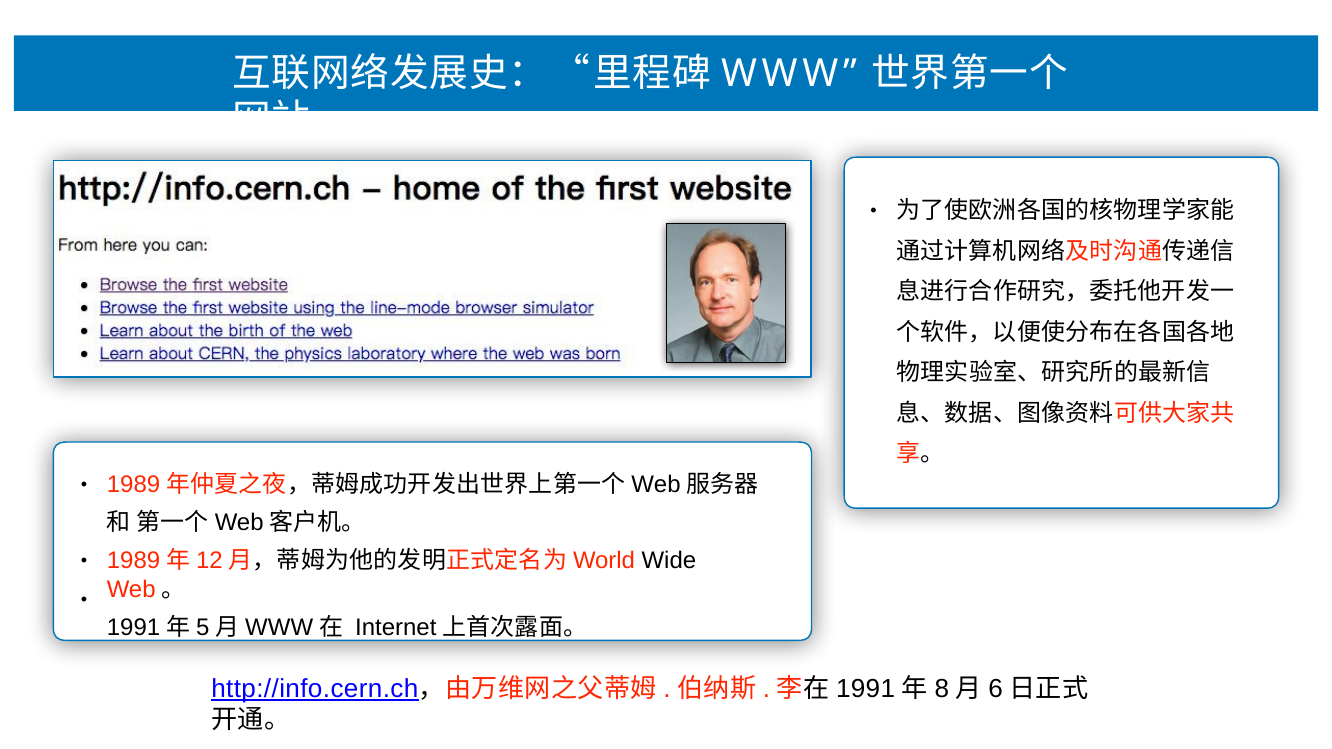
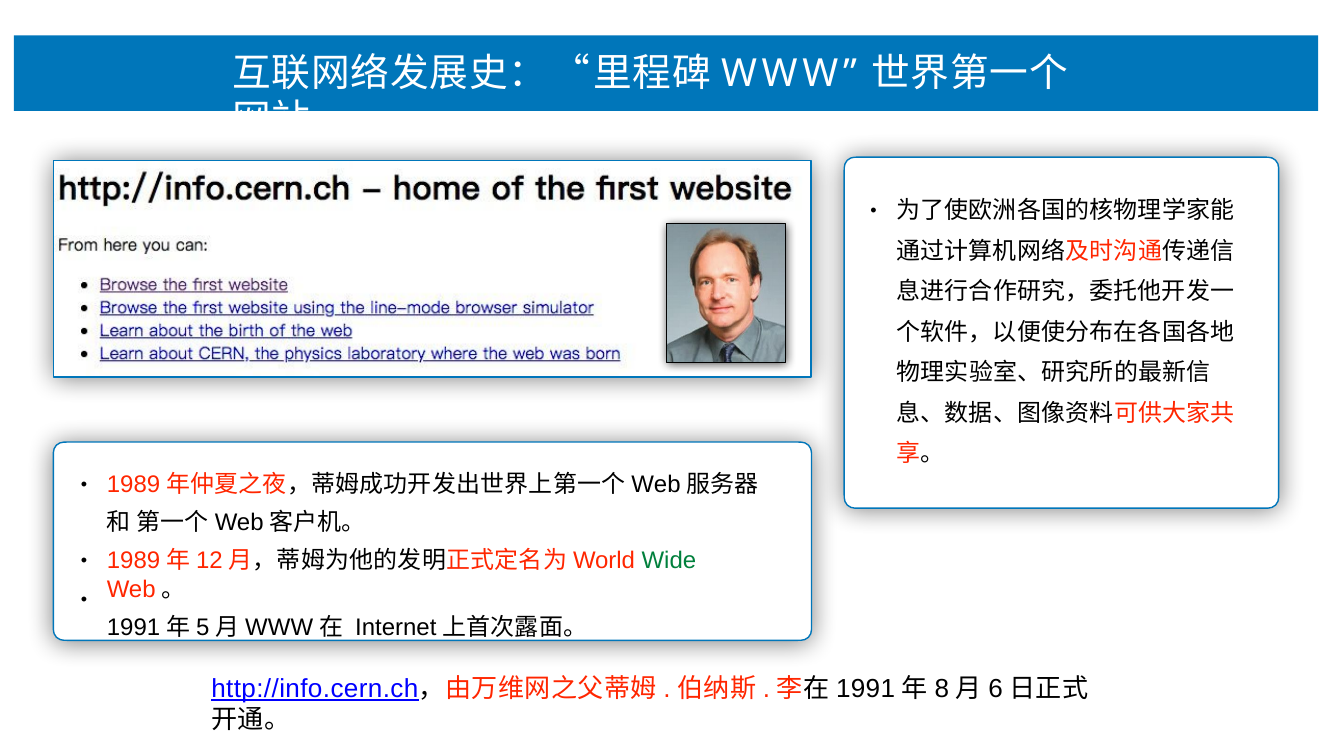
Wide colour: black -> green (669, 561)
